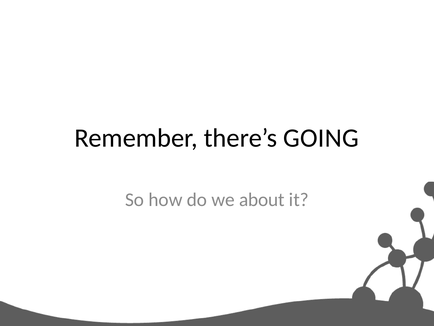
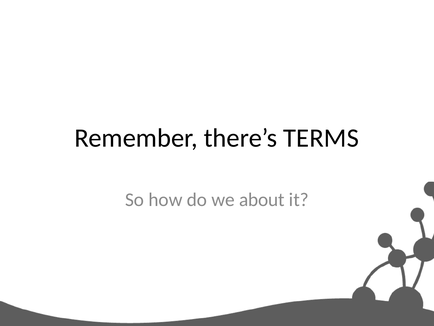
GOING: GOING -> TERMS (321, 138)
